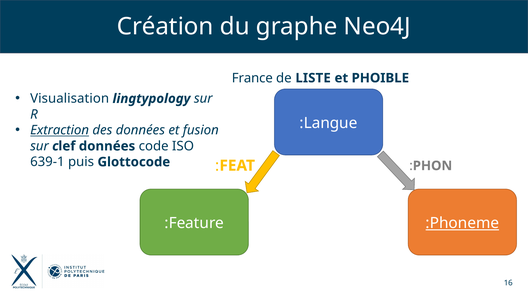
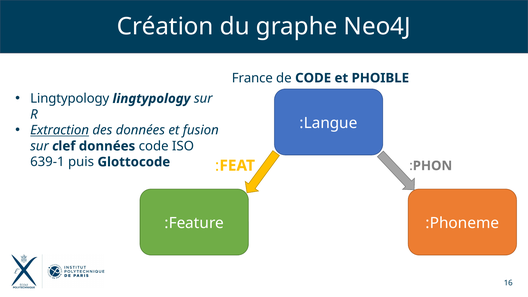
de LISTE: LISTE -> CODE (313, 78)
Visualisation: Visualisation -> Lingtypology (70, 99)
:Phoneme underline: present -> none (462, 223)
